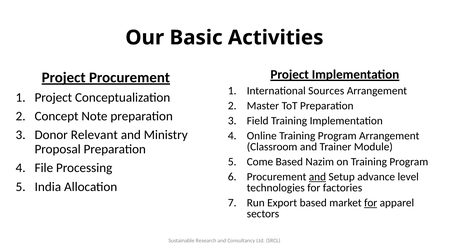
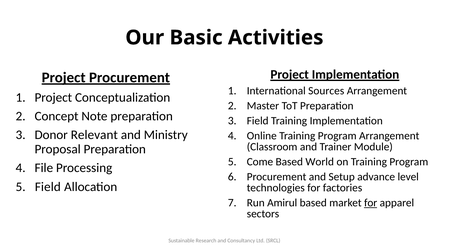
Nazim: Nazim -> World (320, 162)
and underline: present -> none (317, 177)
India: India -> Field (48, 187)
Export: Export -> Amirul (282, 203)
